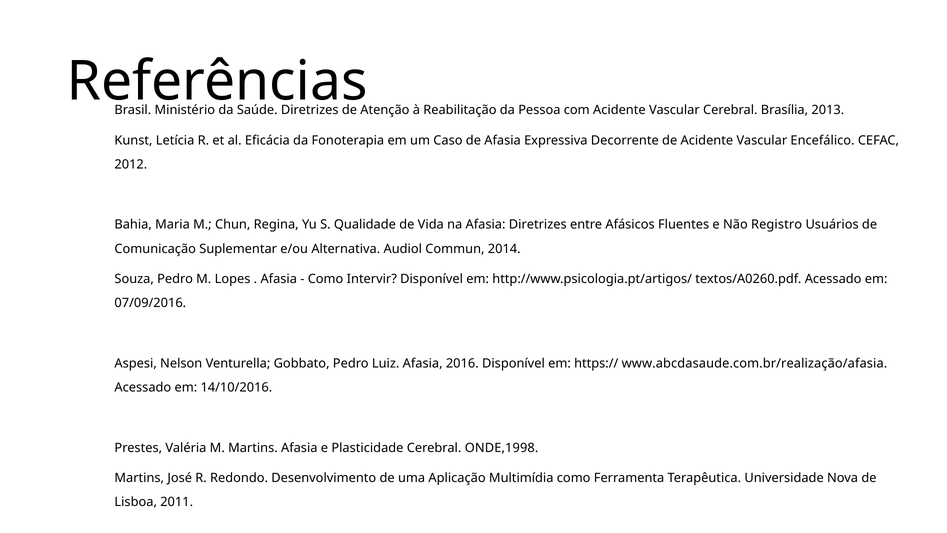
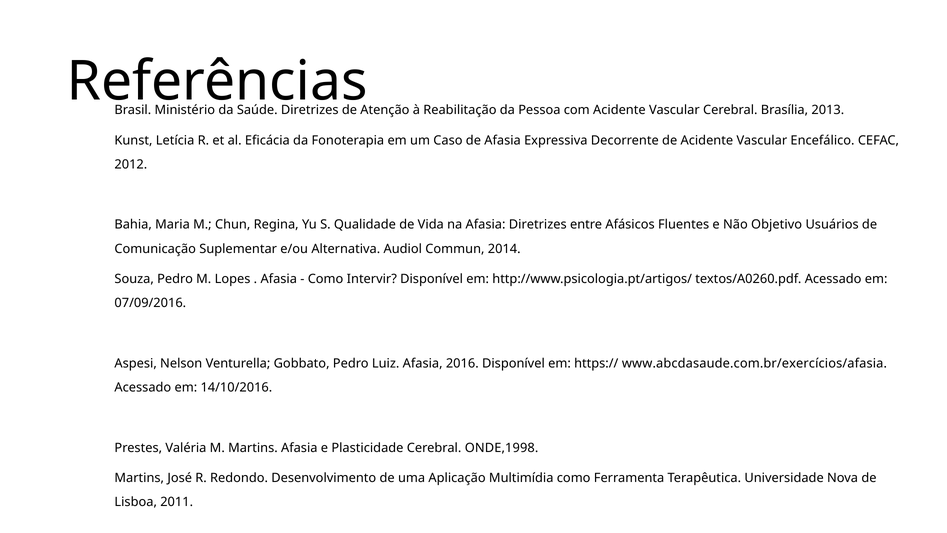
Registro: Registro -> Objetivo (777, 225)
www.abcdasaude.com.br/realização/afasia: www.abcdasaude.com.br/realização/afasia -> www.abcdasaude.com.br/exercícios/afasia (754, 363)
